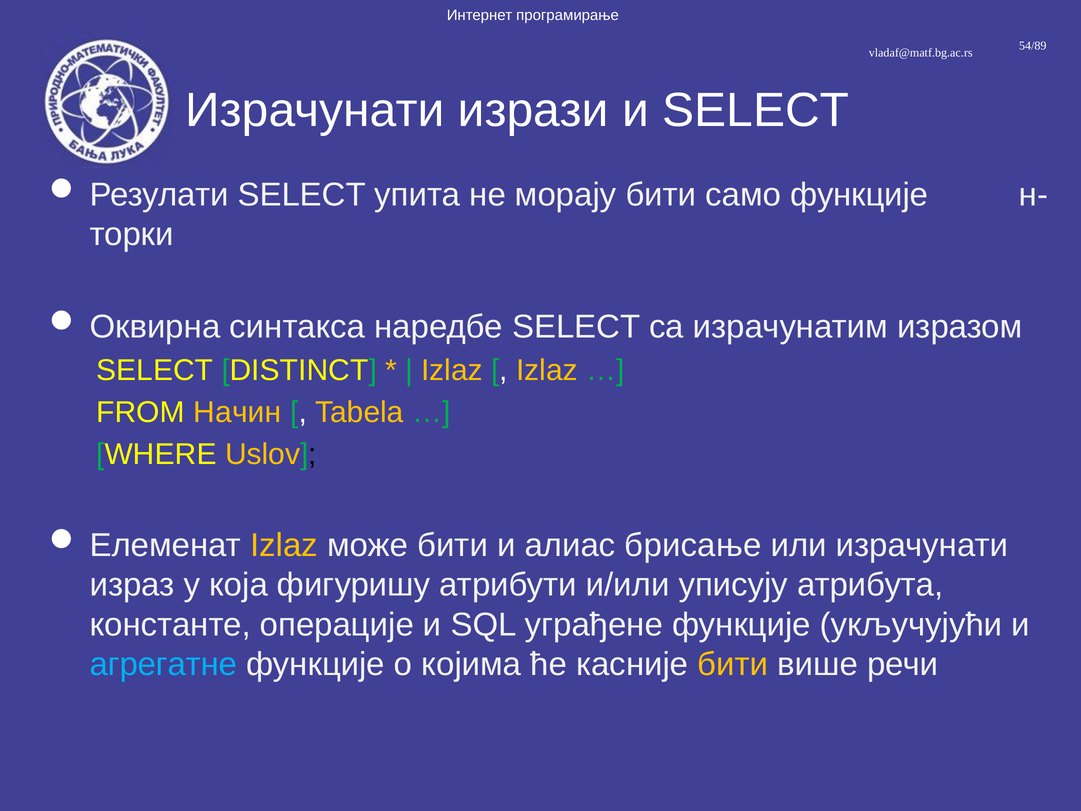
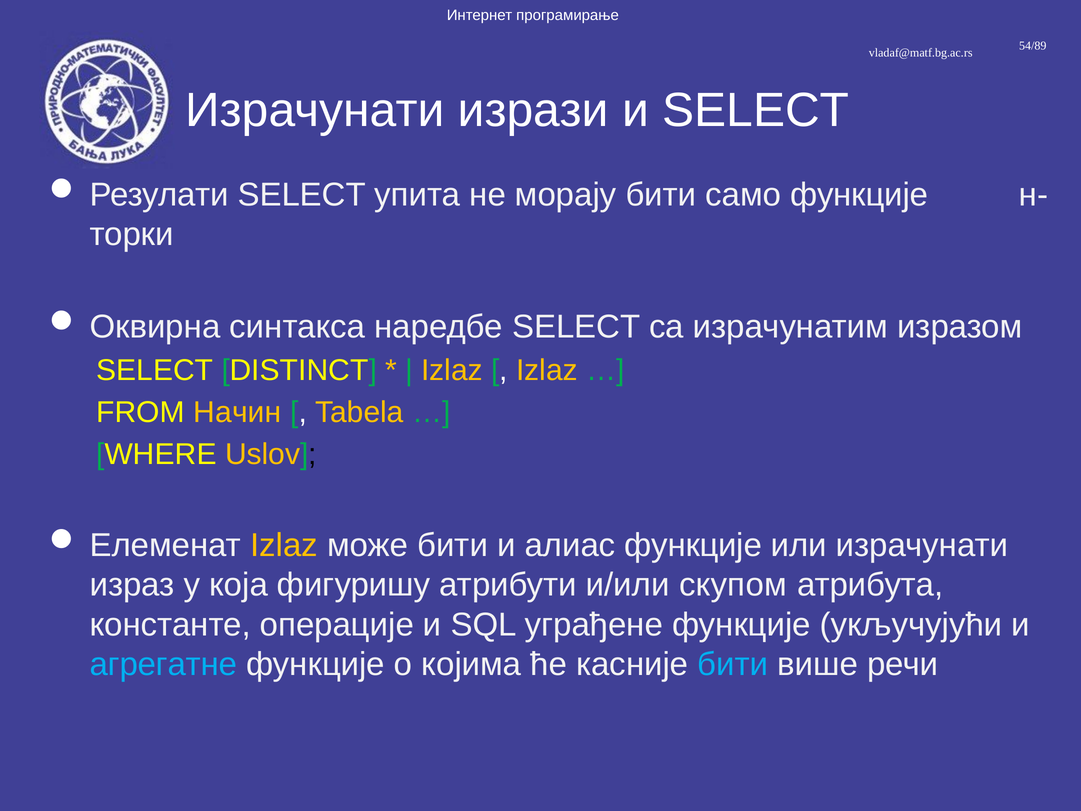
алиас брисање: брисање -> функције (693, 545)
уписују: уписују -> скупом (733, 585)
бити colour: yellow -> light blue (733, 664)
